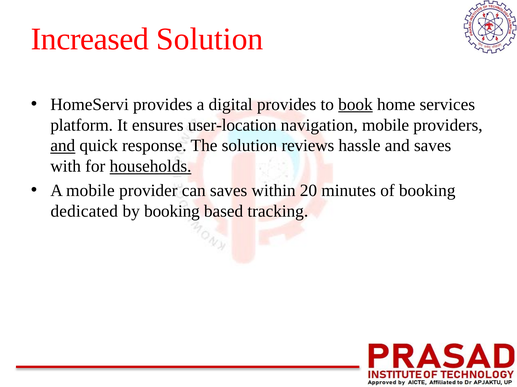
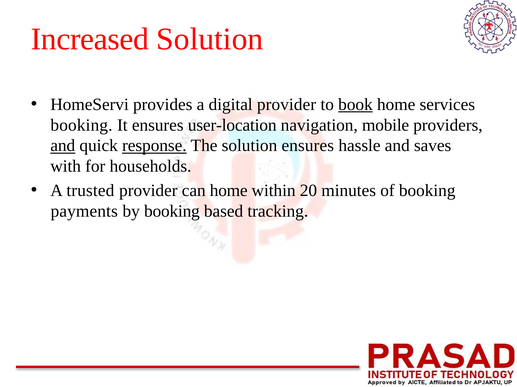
digital provides: provides -> provider (287, 105)
platform: platform -> booking (81, 125)
response underline: none -> present (154, 146)
solution reviews: reviews -> ensures (308, 146)
households underline: present -> none (151, 167)
A mobile: mobile -> trusted (90, 191)
can saves: saves -> home (229, 191)
dedicated: dedicated -> payments (84, 211)
